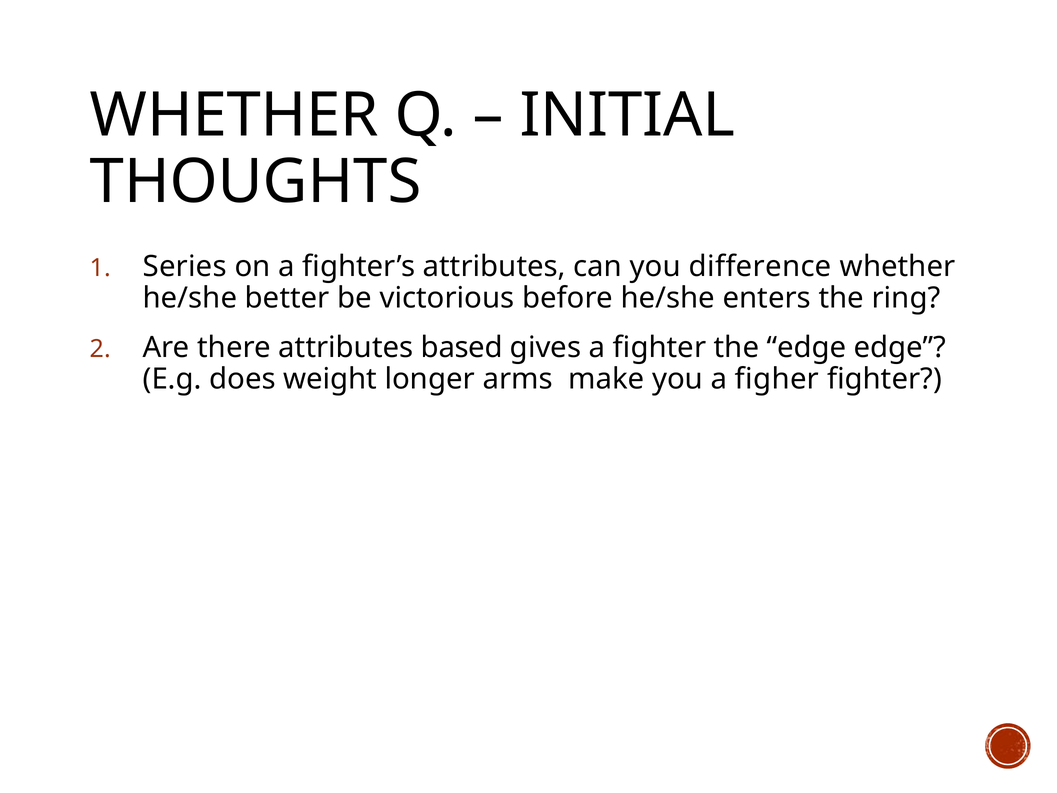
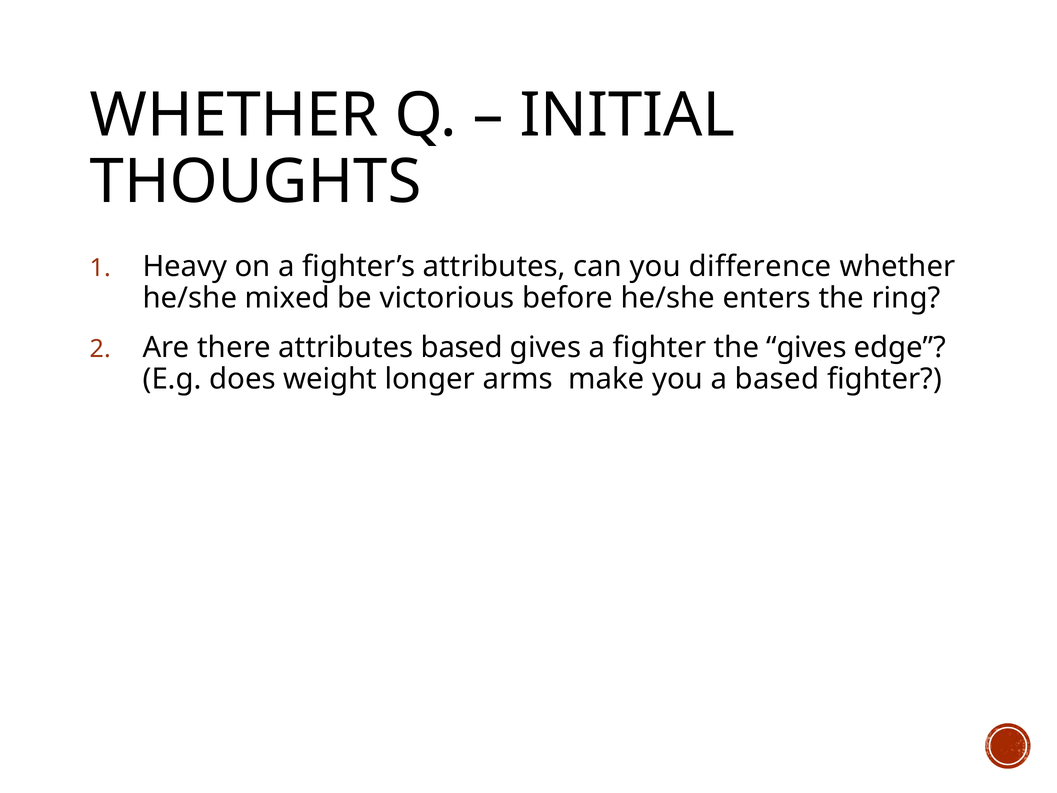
Series: Series -> Heavy (185, 266)
better: better -> mixed (287, 298)
the edge: edge -> gives (807, 347)
a figher: figher -> based (777, 379)
